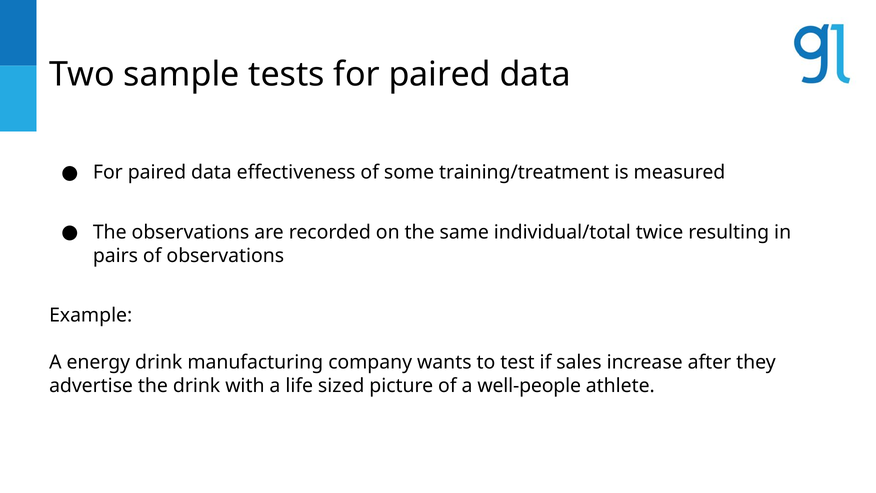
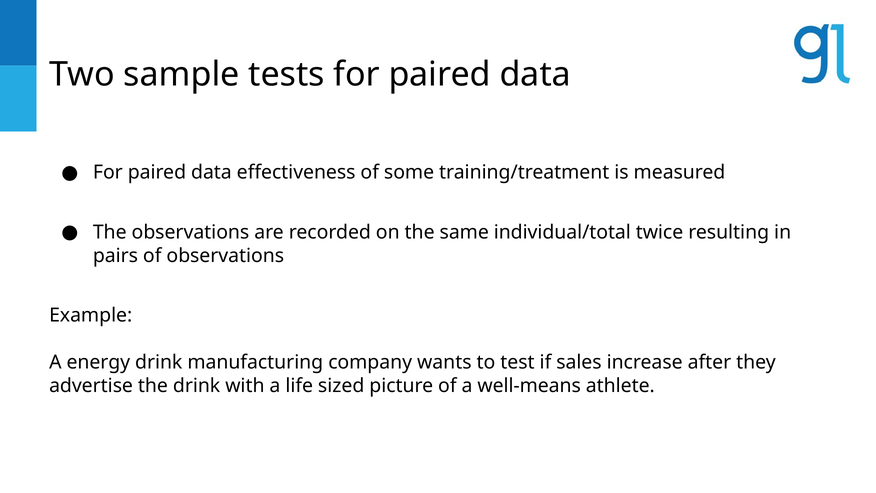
well-people: well-people -> well-means (529, 385)
